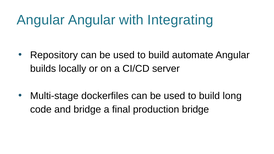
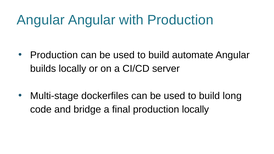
with Integrating: Integrating -> Production (180, 20)
Repository: Repository -> Production (54, 55)
production bridge: bridge -> locally (195, 110)
